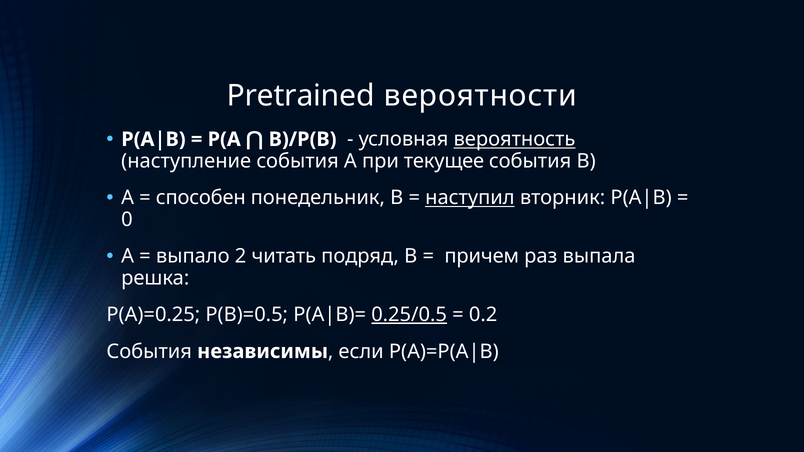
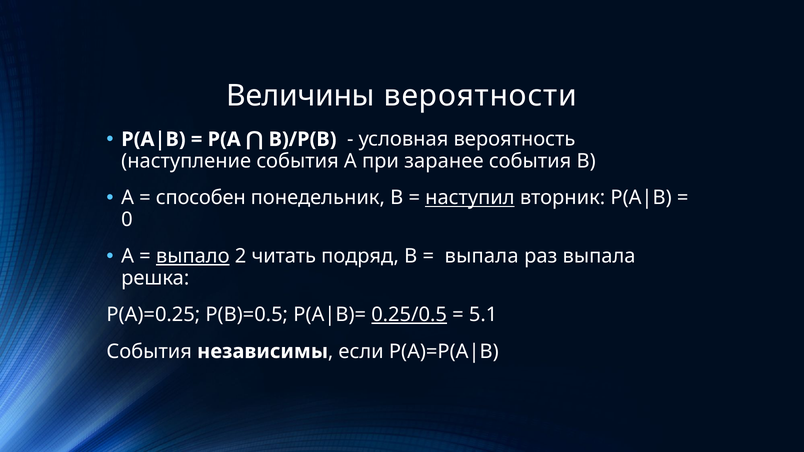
Pretrained: Pretrained -> Величины (301, 96)
вероятность underline: present -> none (514, 139)
текущее: текущее -> заранее (444, 161)
выпало underline: none -> present (193, 256)
причем: причем -> выпала (482, 256)
0.2: 0.2 -> 5.1 (483, 315)
